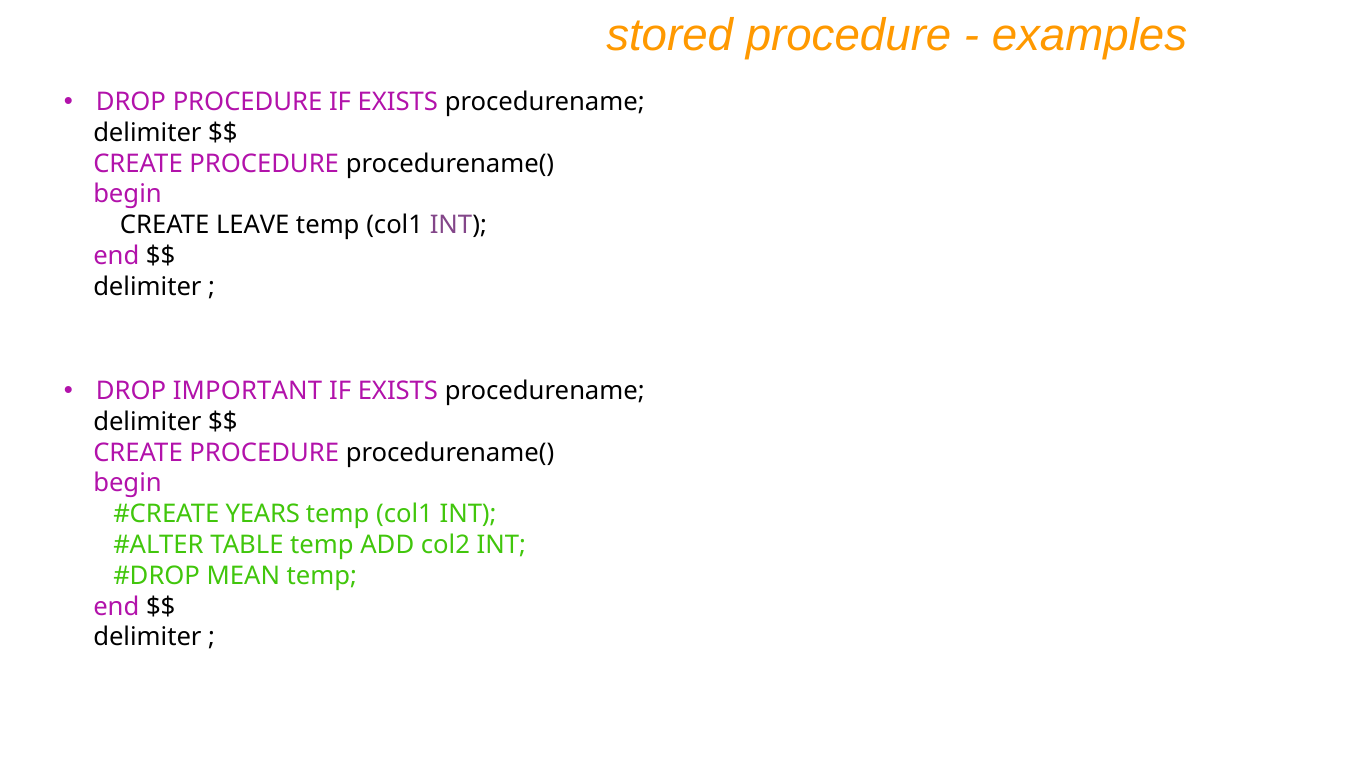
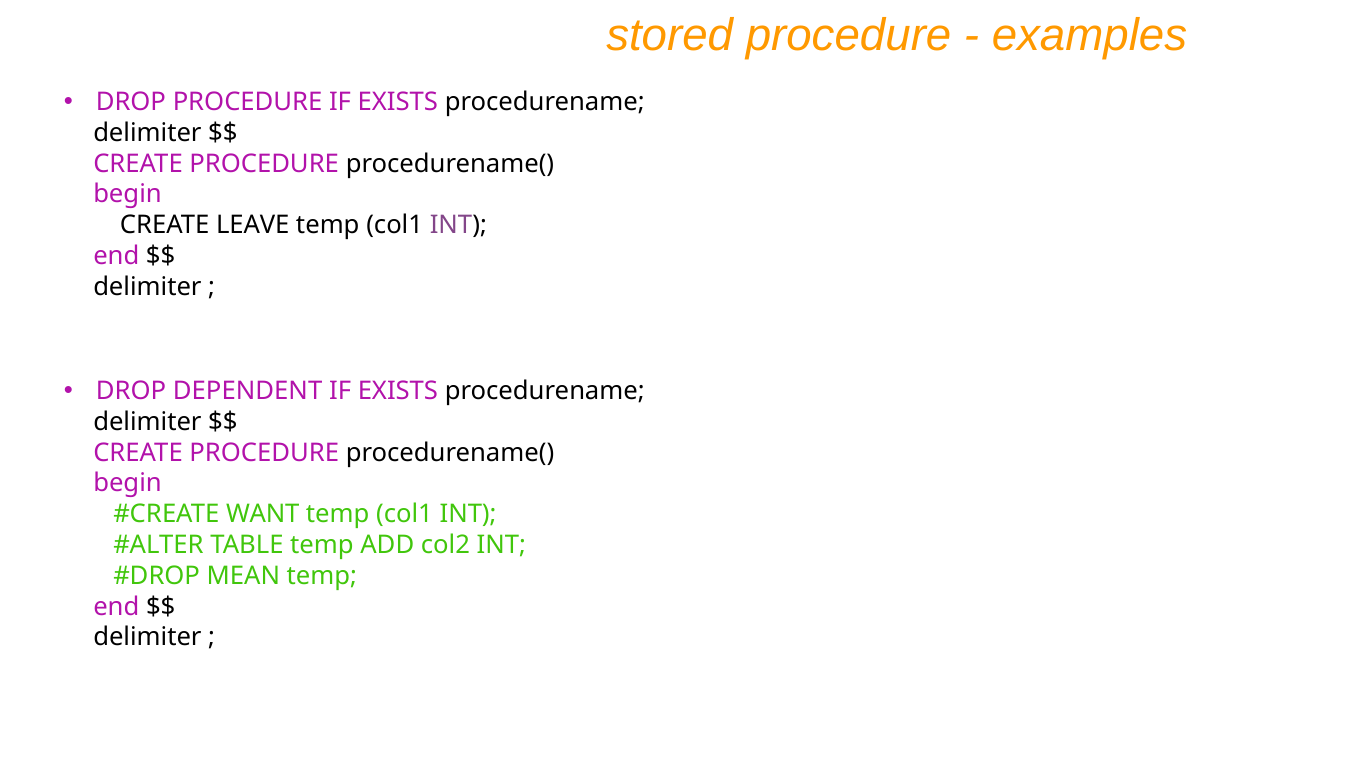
IMPORTANT: IMPORTANT -> DEPENDENT (248, 391)
YEARS: YEARS -> WANT (263, 514)
